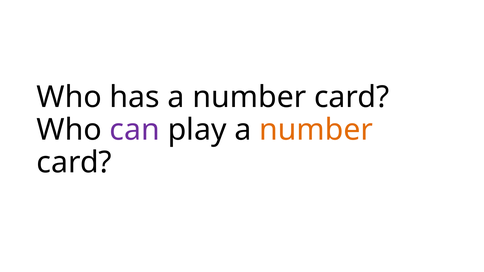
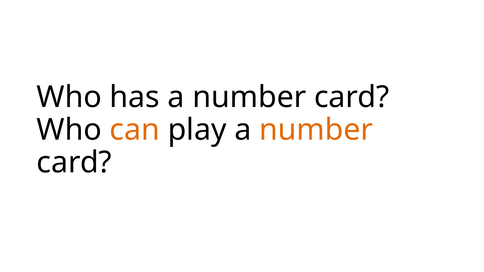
can colour: purple -> orange (135, 130)
